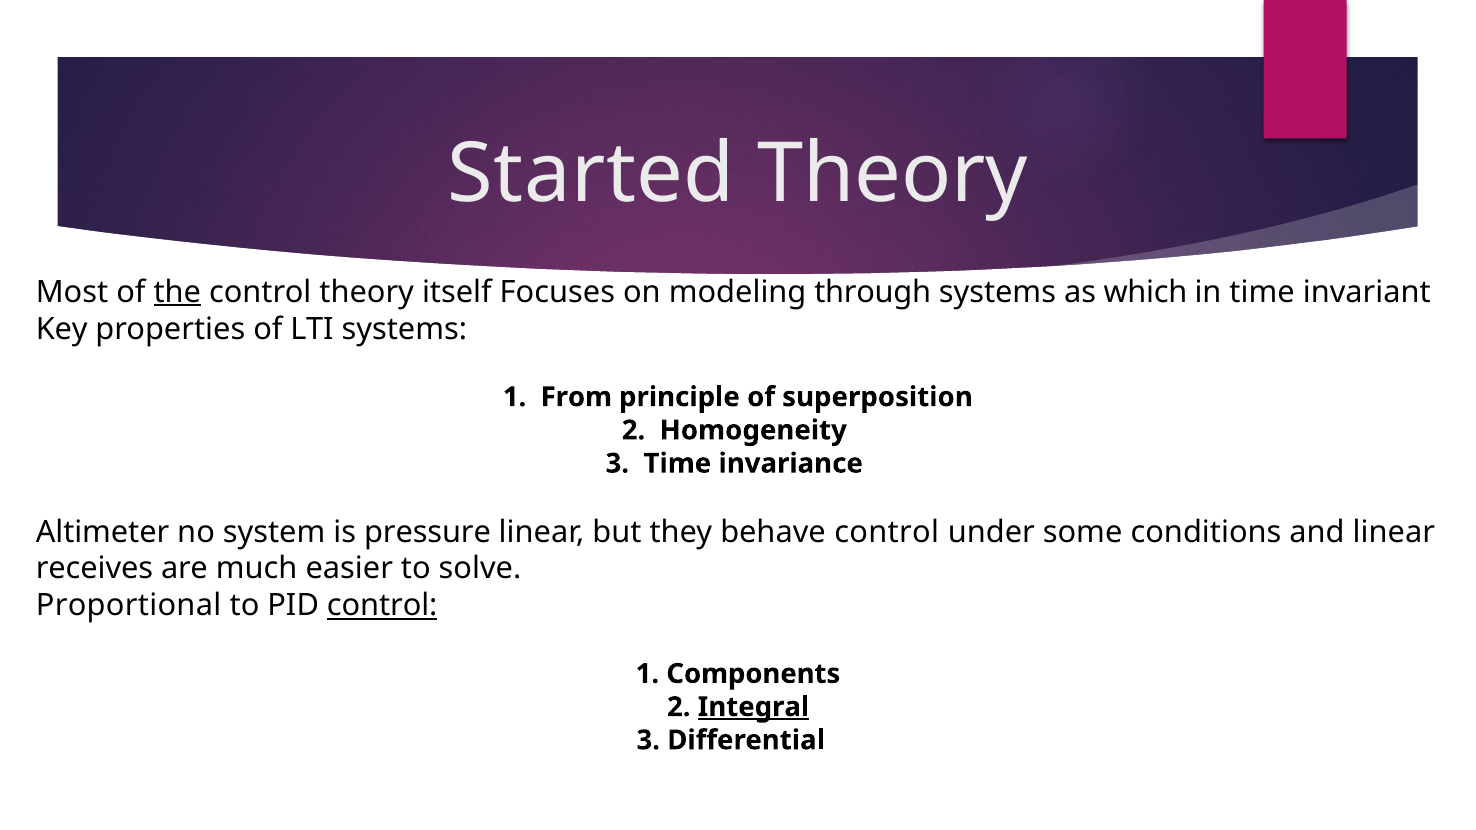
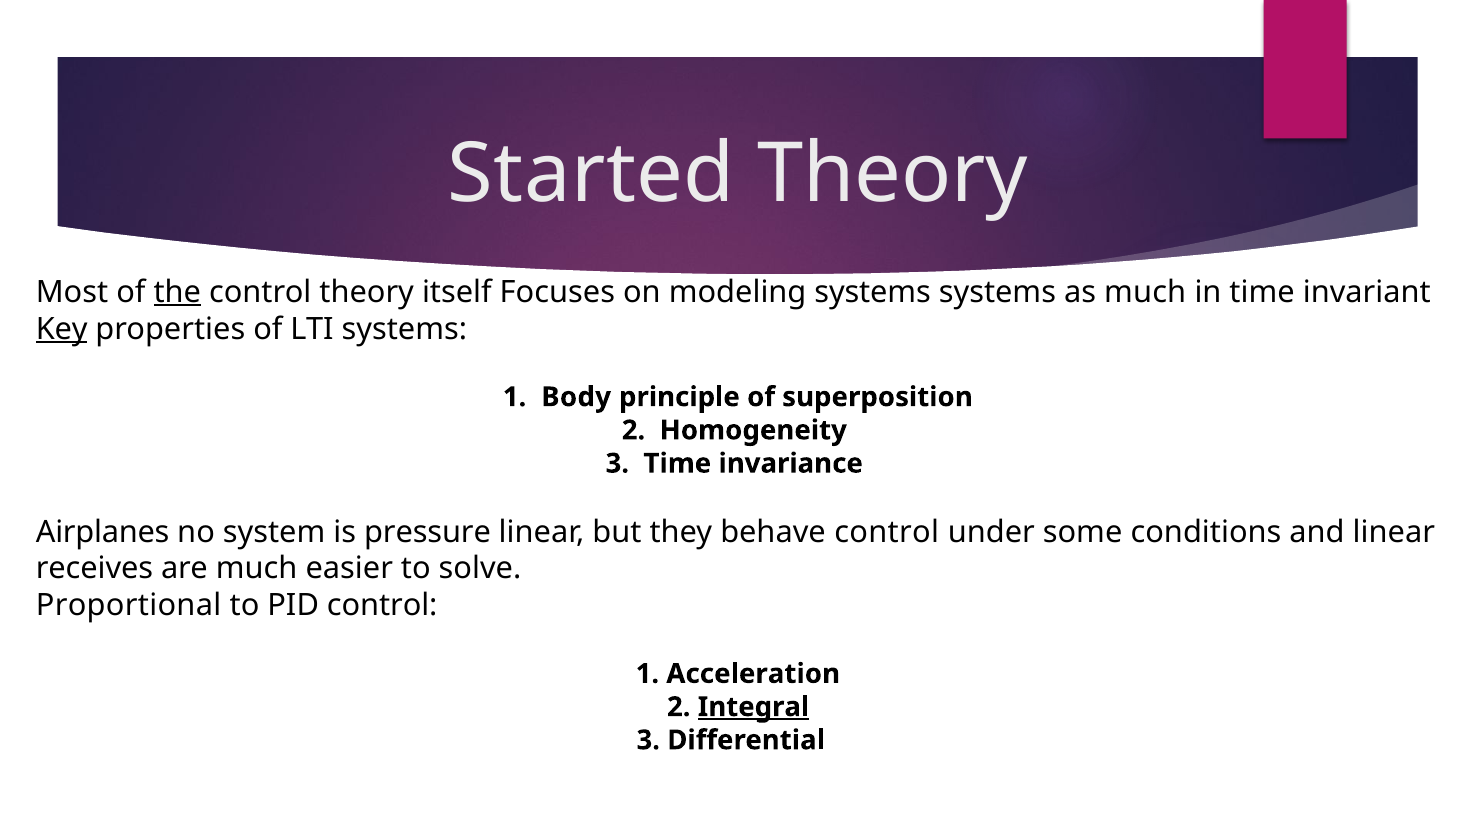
modeling through: through -> systems (873, 292)
as which: which -> much (1145, 292)
Key underline: none -> present (62, 329)
From: From -> Body (576, 397)
Altimeter: Altimeter -> Airplanes (103, 532)
control underline: present -> none (382, 606)
Components: Components -> Acceleration (753, 674)
